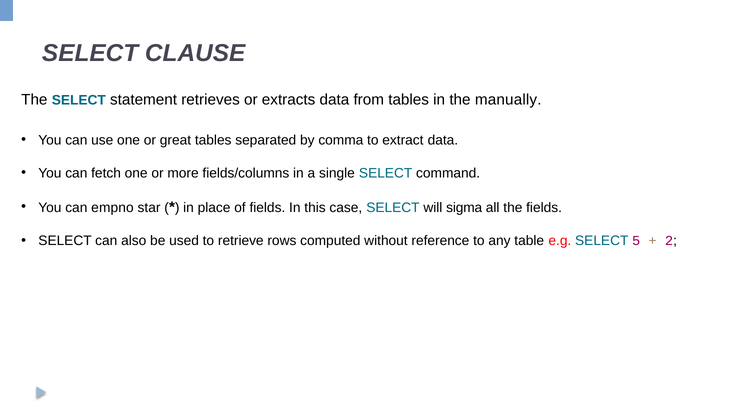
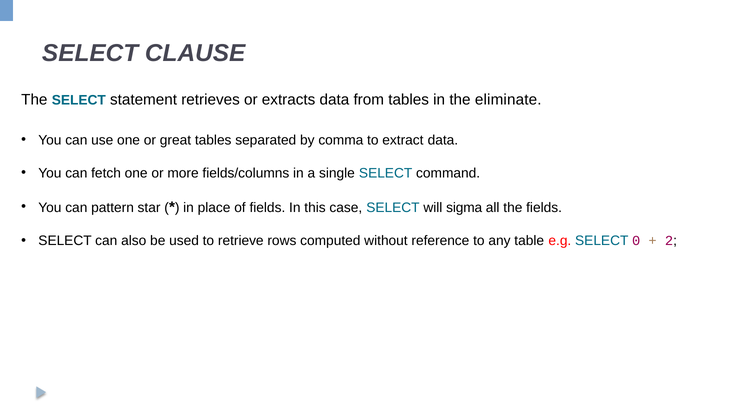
manually: manually -> eliminate (508, 99)
empno: empno -> pattern (113, 207)
5: 5 -> 0 (636, 241)
